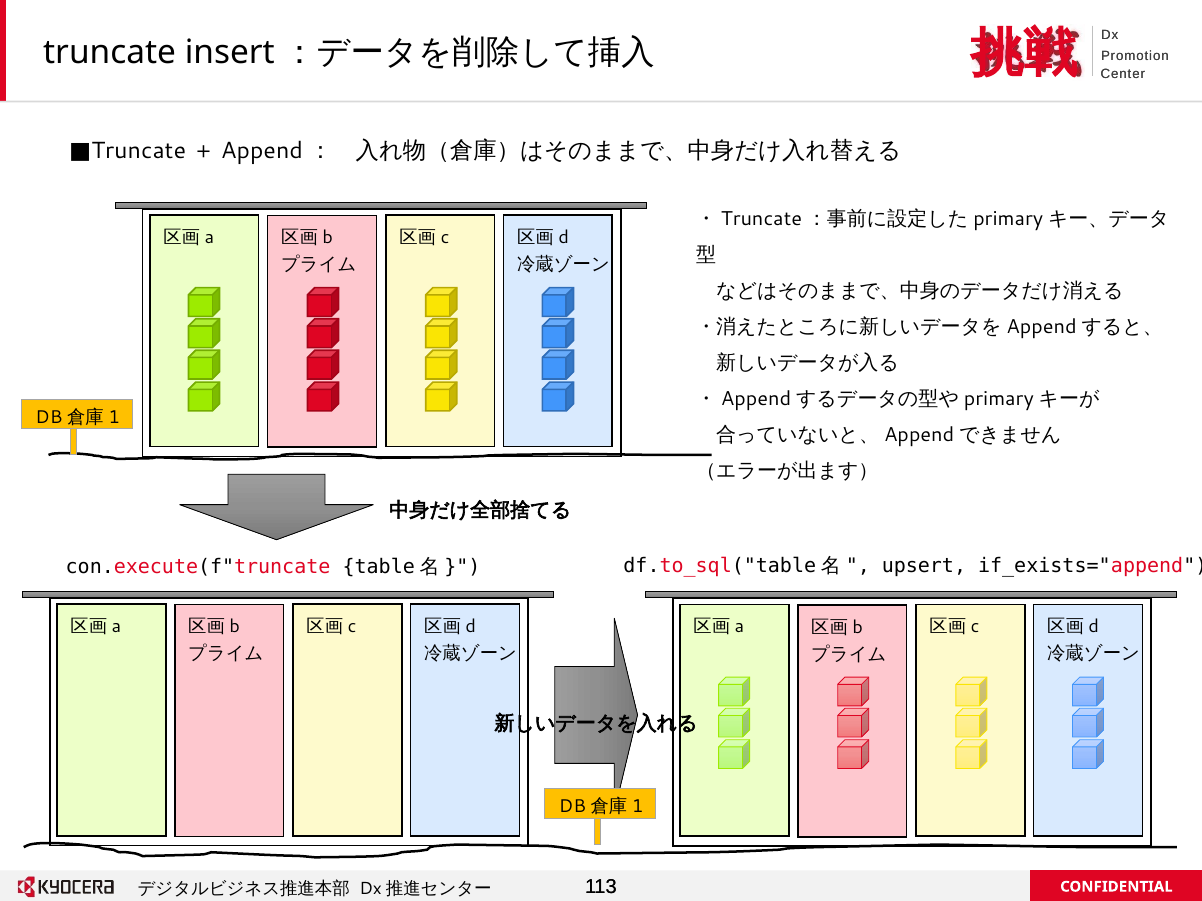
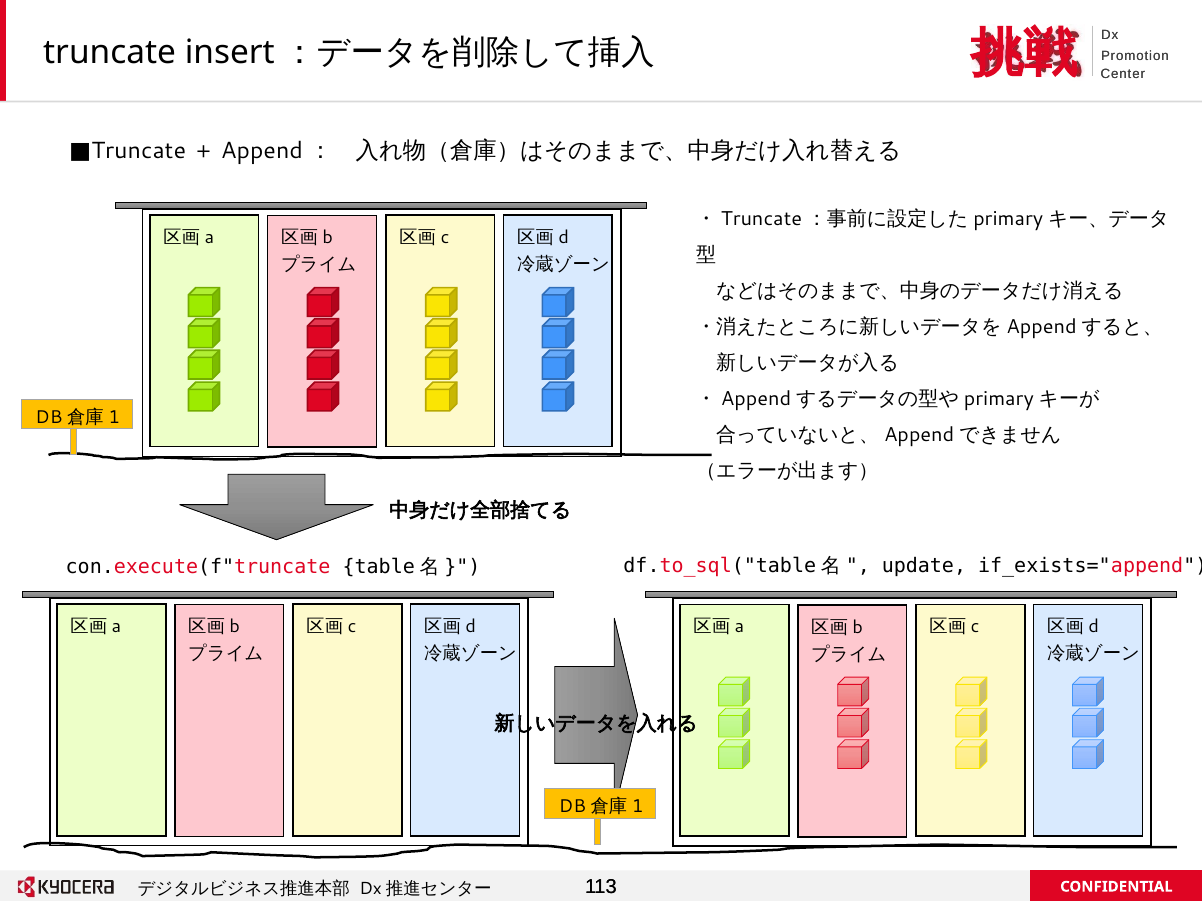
upsert: upsert -> update (924, 566)
